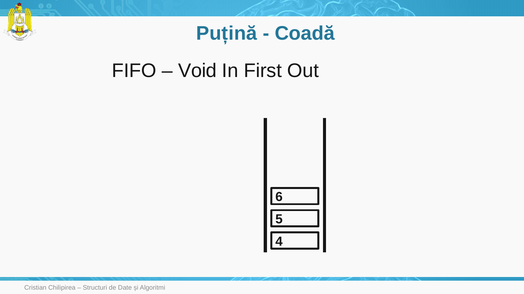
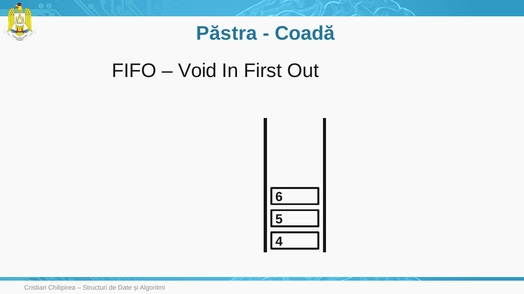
Puțină: Puțină -> Păstra (227, 33)
